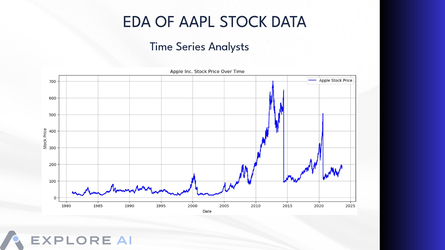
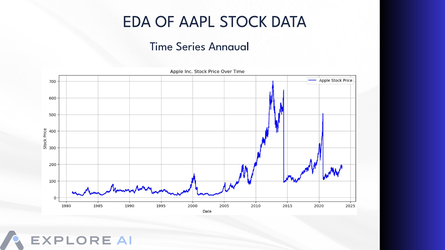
Analysts: Analysts -> Annaual (229, 46)
